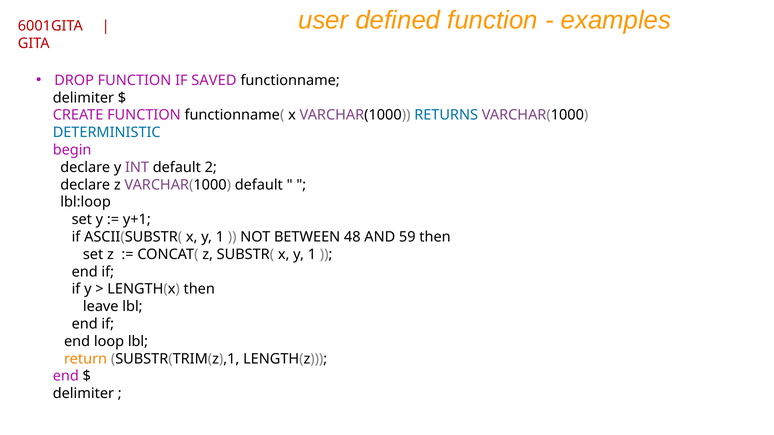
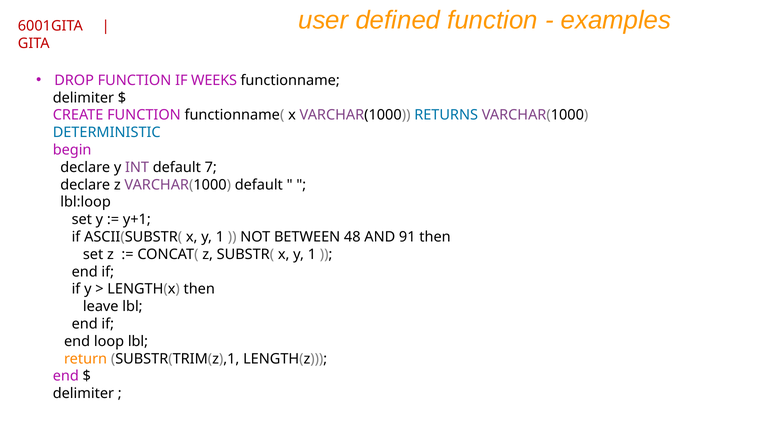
SAVED: SAVED -> WEEKS (214, 80)
2: 2 -> 7 (211, 168)
59: 59 -> 91 (407, 237)
